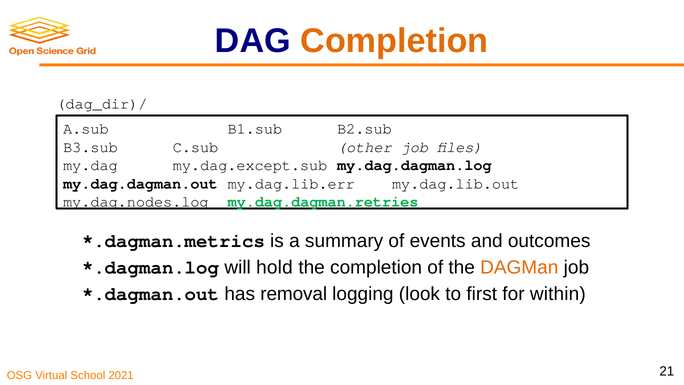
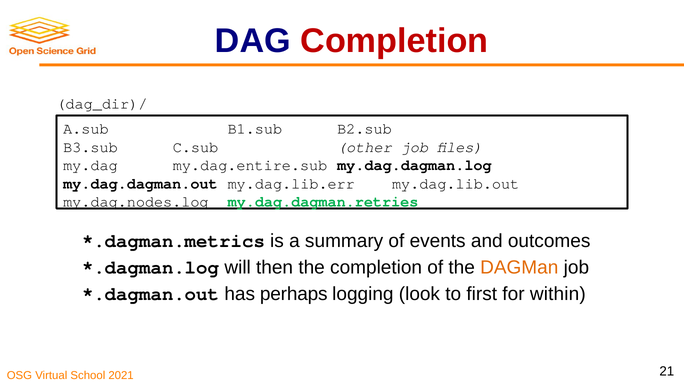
Completion colour: orange -> red (394, 41)
my.dag.except.sub: my.dag.except.sub -> my.dag.entire.sub (250, 165)
hold: hold -> then (275, 267)
removal: removal -> perhaps (294, 294)
